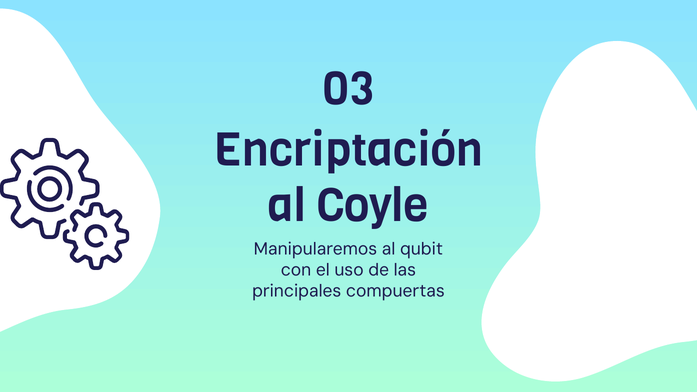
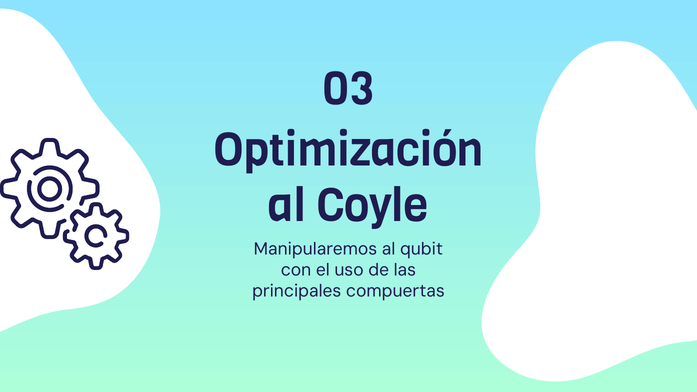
Encriptación: Encriptación -> Optimización (349, 150)
